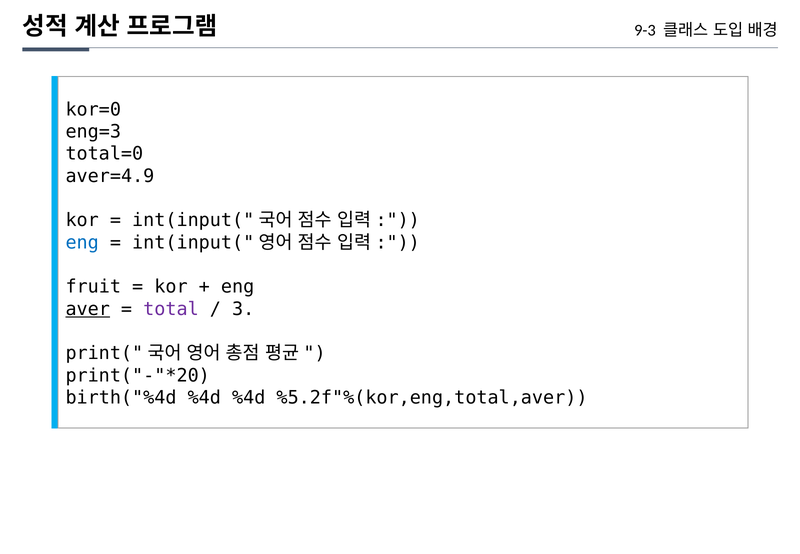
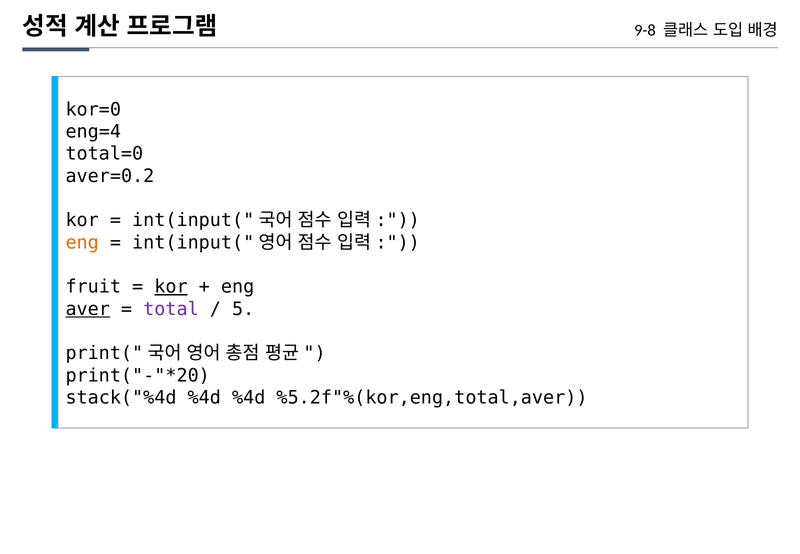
9-3: 9-3 -> 9-8 (645, 30)
eng=3: eng=3 -> eng=4 (93, 132)
aver=4.9: aver=4.9 -> aver=0.2 (110, 176)
eng colour: blue -> orange (82, 242)
kor underline: none -> present (171, 287)
3: 3 -> 5 (243, 309)
birth("%4d: birth("%4d -> stack("%4d (121, 397)
